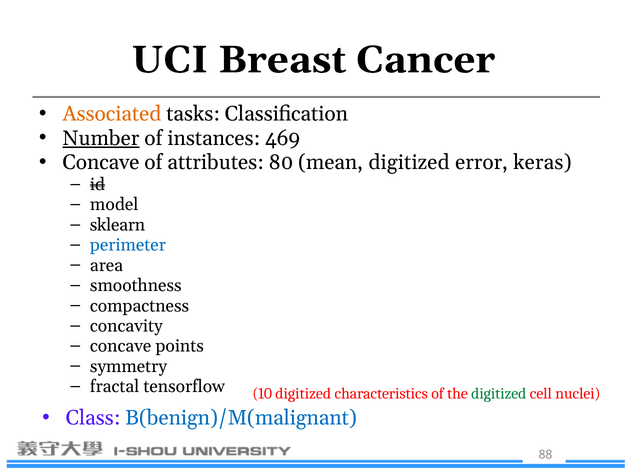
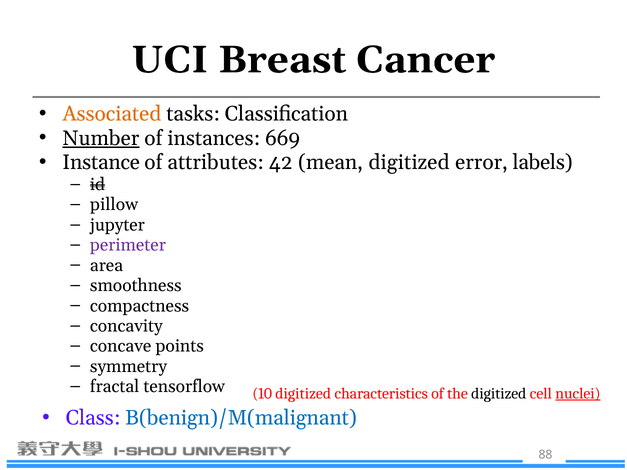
469: 469 -> 669 (283, 138)
Concave: Concave -> Instance (101, 163)
80: 80 -> 42 (281, 163)
keras: keras -> labels (543, 163)
model: model -> pillow (114, 205)
sklearn: sklearn -> jupyter (117, 225)
perimeter colour: blue -> purple (128, 245)
digitized colour: green -> black (499, 394)
nuclei underline: none -> present (578, 394)
